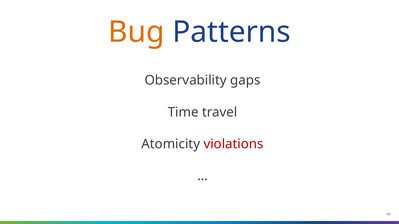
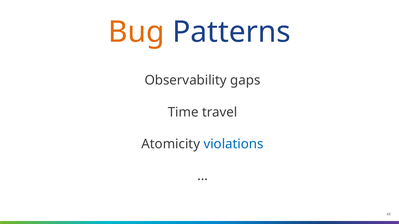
violations colour: red -> blue (234, 144)
